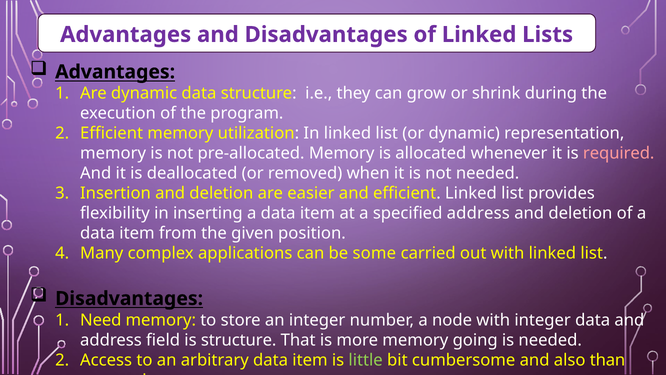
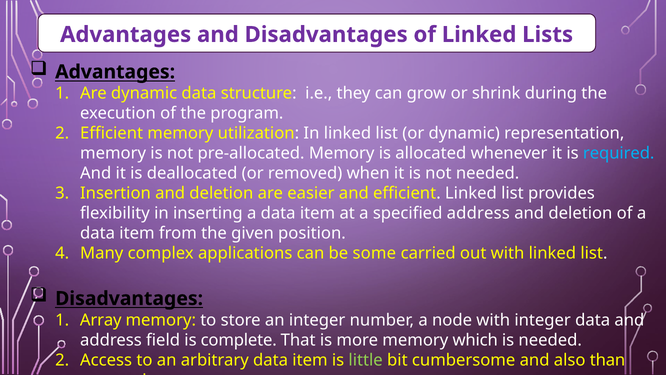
required colour: pink -> light blue (619, 153)
Need: Need -> Array (101, 320)
is structure: structure -> complete (239, 340)
going: going -> which (475, 340)
